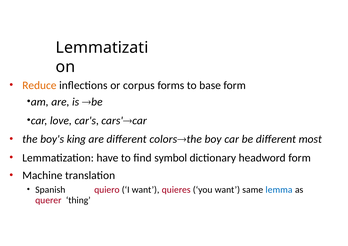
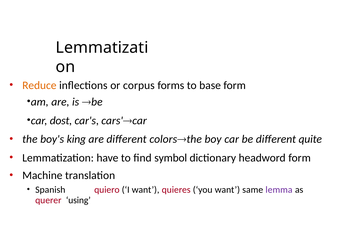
love: love -> dost (61, 120)
most: most -> quite (310, 139)
lemma colour: blue -> purple (279, 190)
thing: thing -> using (78, 200)
